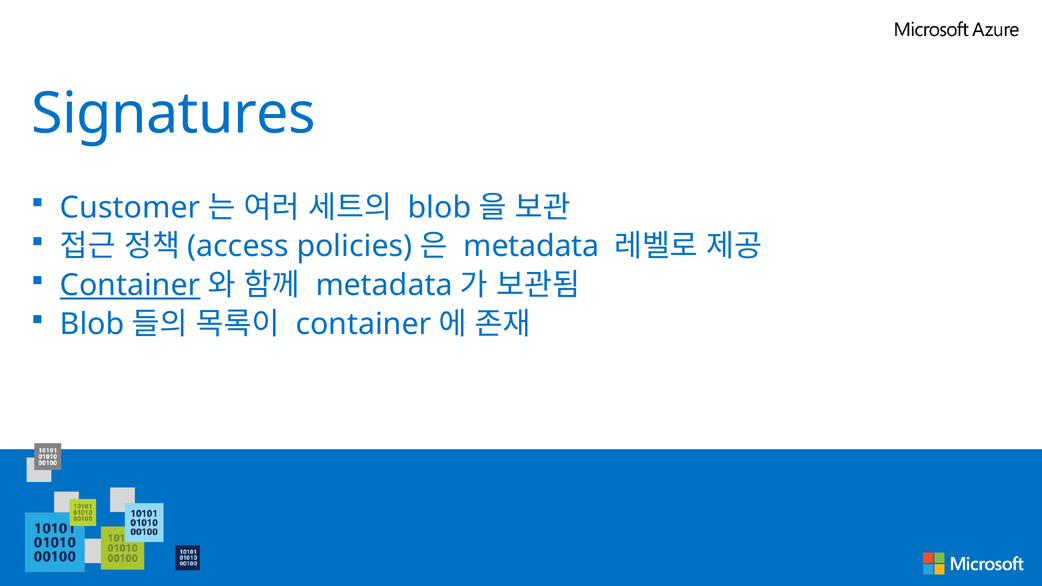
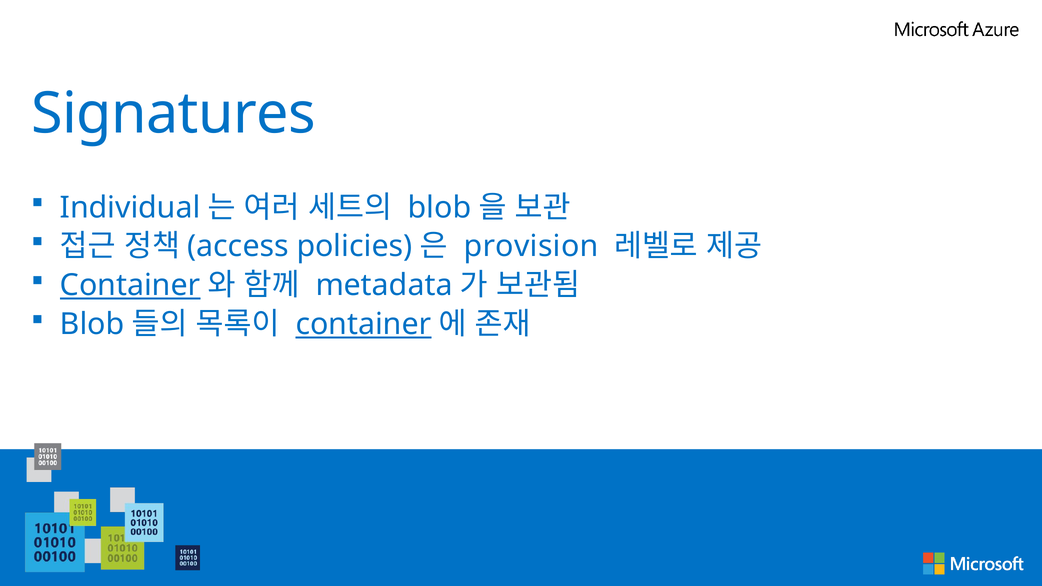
Customer: Customer -> Individual (130, 208)
metadata: metadata -> provision (531, 247)
container underline: none -> present (363, 324)
